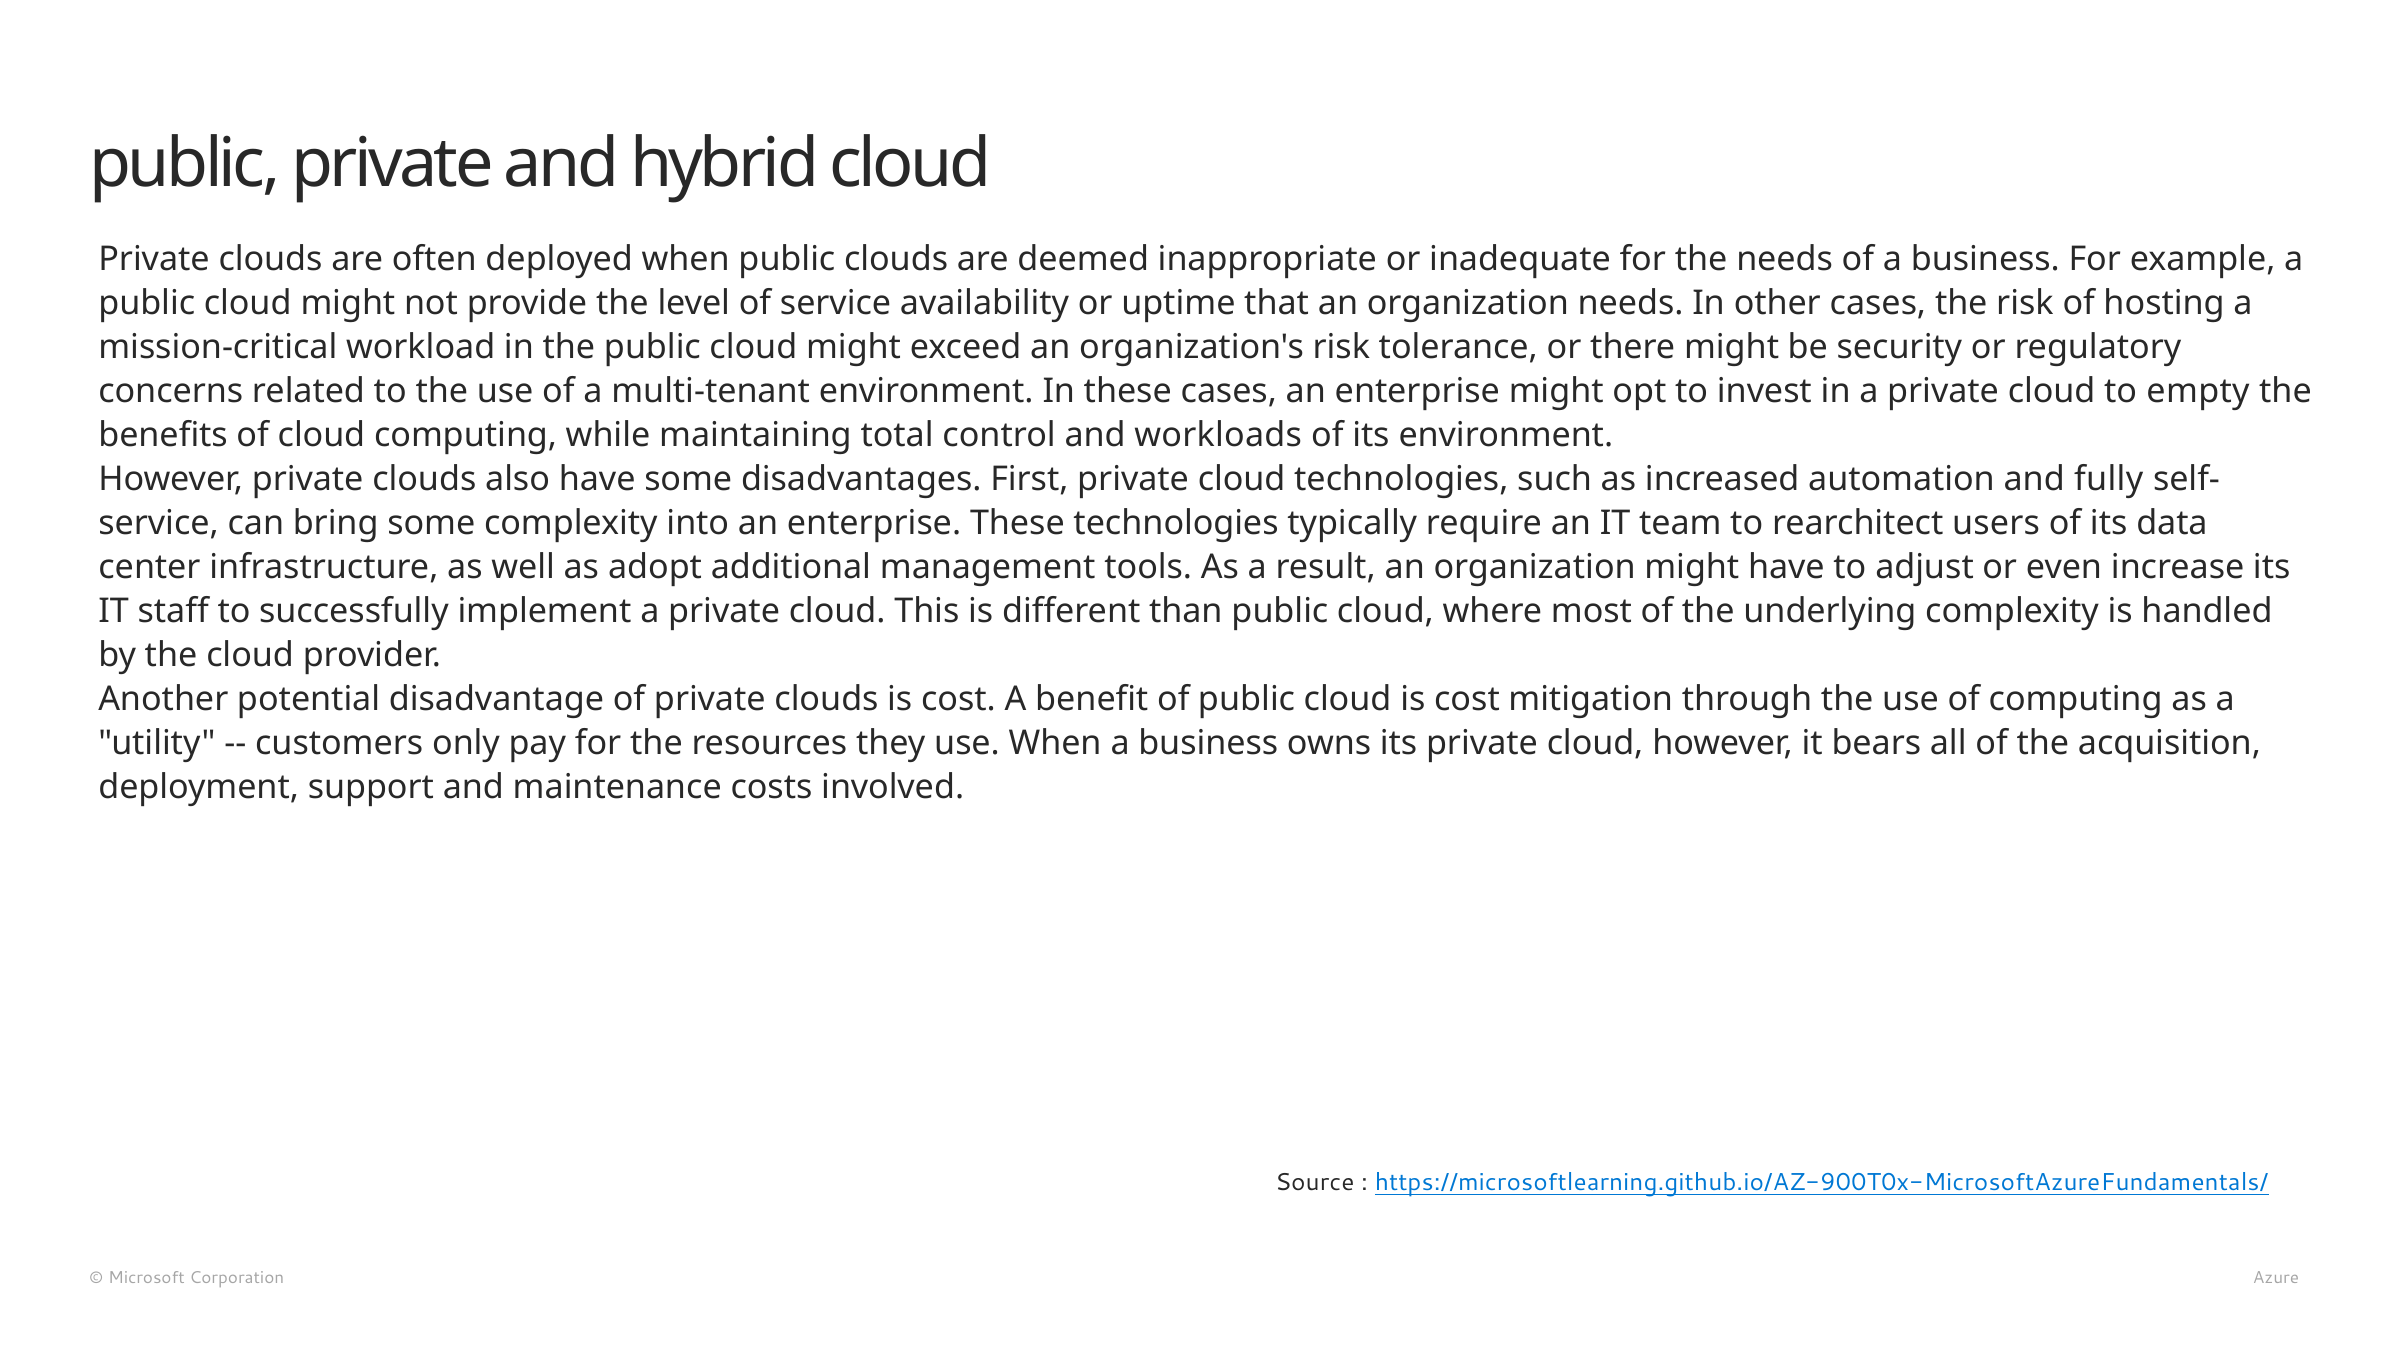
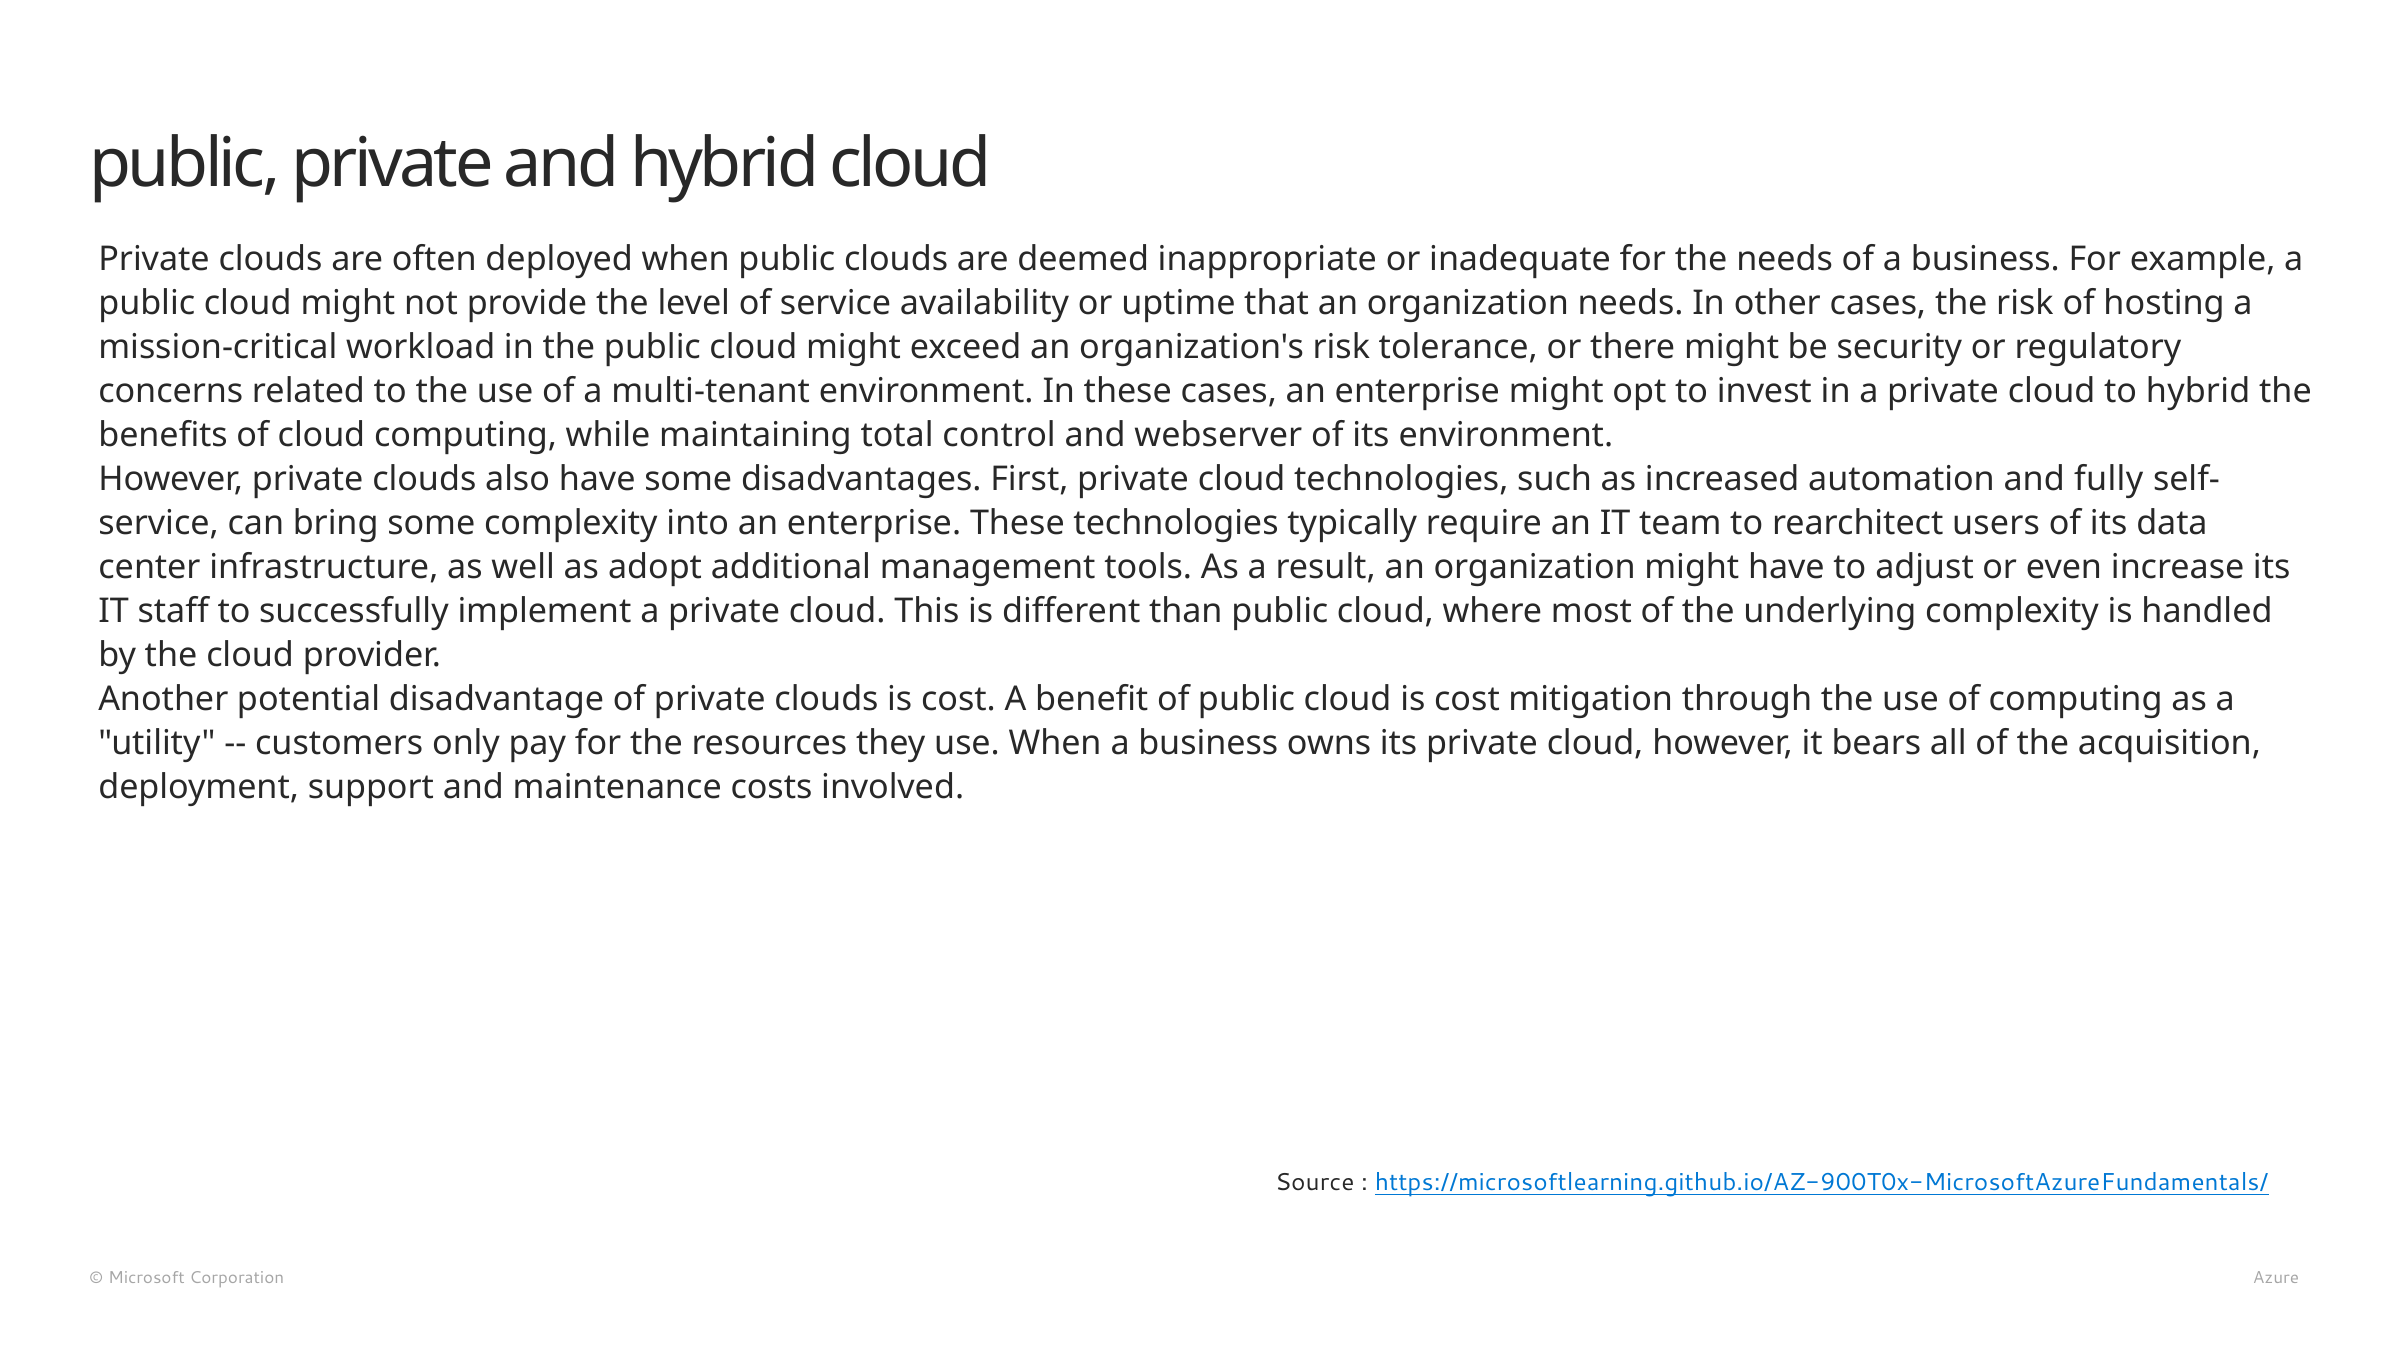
to empty: empty -> hybrid (2198, 392)
workloads: workloads -> webserver (1218, 436)
